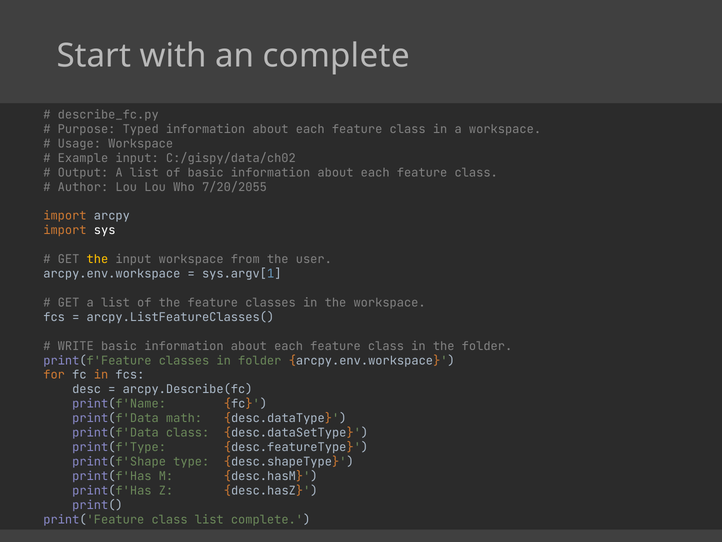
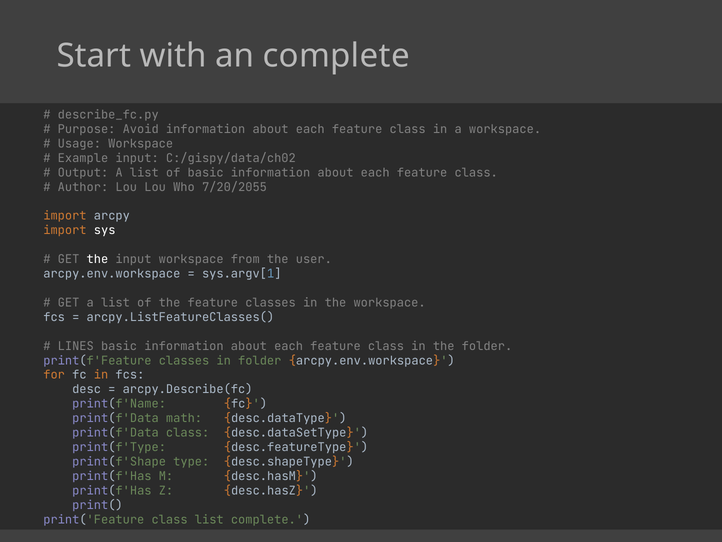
Typed: Typed -> Avoid (141, 129)
the colour: yellow -> white (97, 259)
WRITE: WRITE -> LINES (76, 346)
